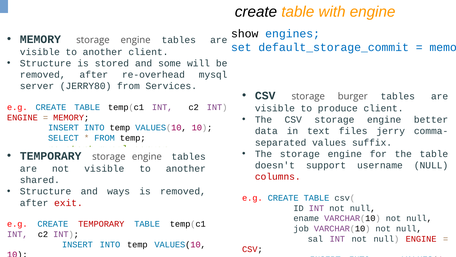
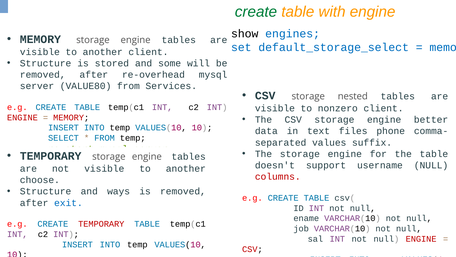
create colour: black -> green (256, 12)
default_storage_commit: default_storage_commit -> default_storage_select (334, 47)
JERRY80: JERRY80 -> VALUE80 (86, 86)
burger: burger -> nested (353, 96)
produce: produce -> nonzero (338, 108)
jerry: jerry -> phone (391, 131)
shared: shared -> choose (40, 180)
exit colour: red -> blue (68, 203)
